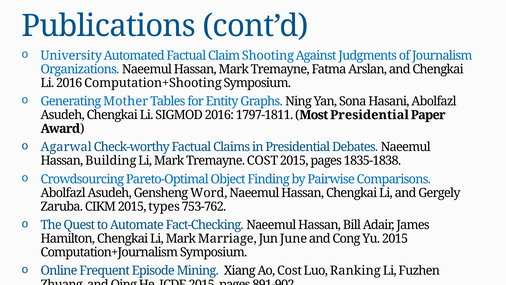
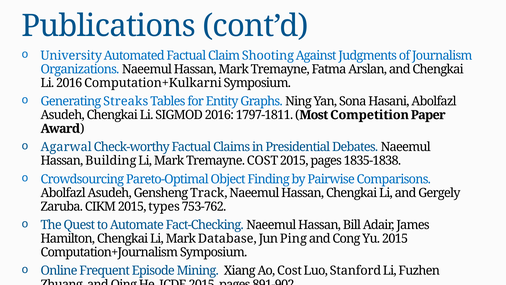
Computation+Shooting: Computation+Shooting -> Computation+Kulkarni (153, 83)
Mother: Mother -> Streaks (126, 101)
Most Presidential: Presidential -> Competition (370, 115)
Word: Word -> Track (209, 193)
Marriage: Marriage -> Database (227, 238)
June: June -> Ping (293, 238)
Ranking: Ranking -> Stanford (355, 270)
